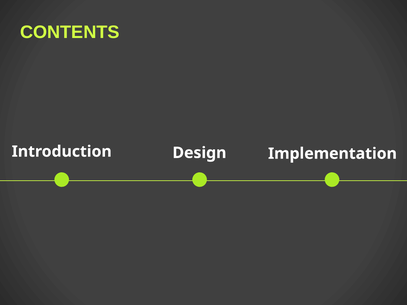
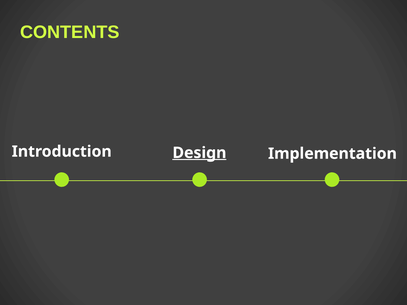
Design underline: none -> present (199, 153)
